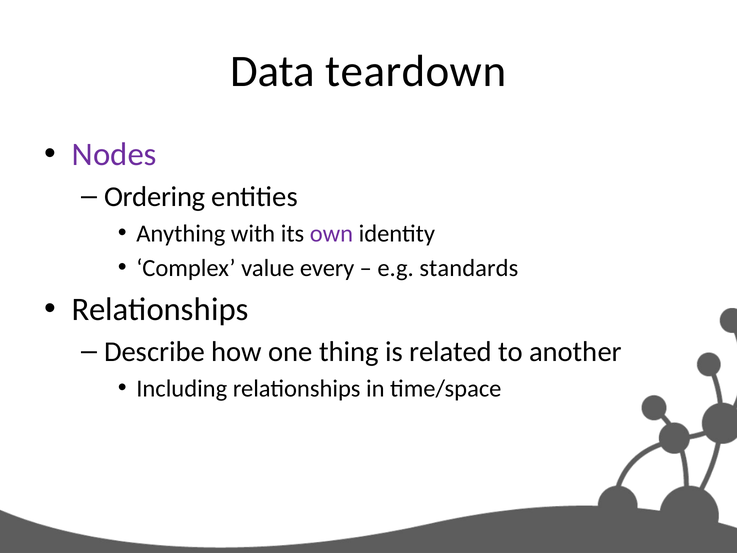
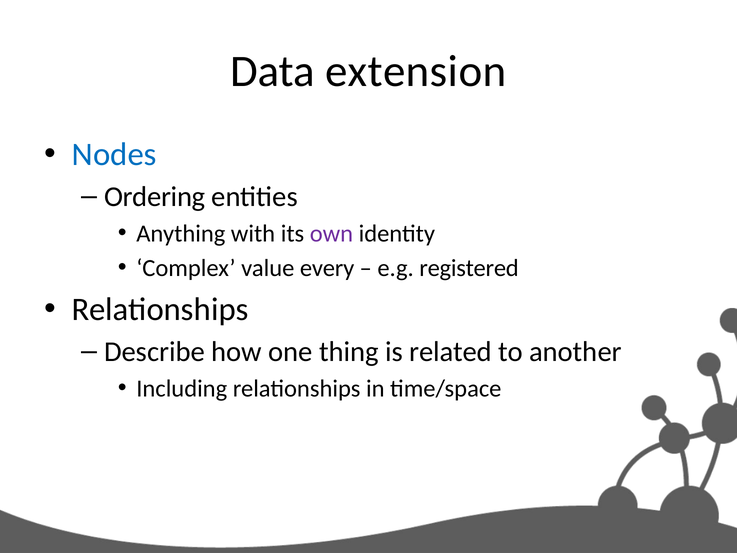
teardown: teardown -> extension (416, 71)
Nodes colour: purple -> blue (114, 155)
standards: standards -> registered (469, 268)
